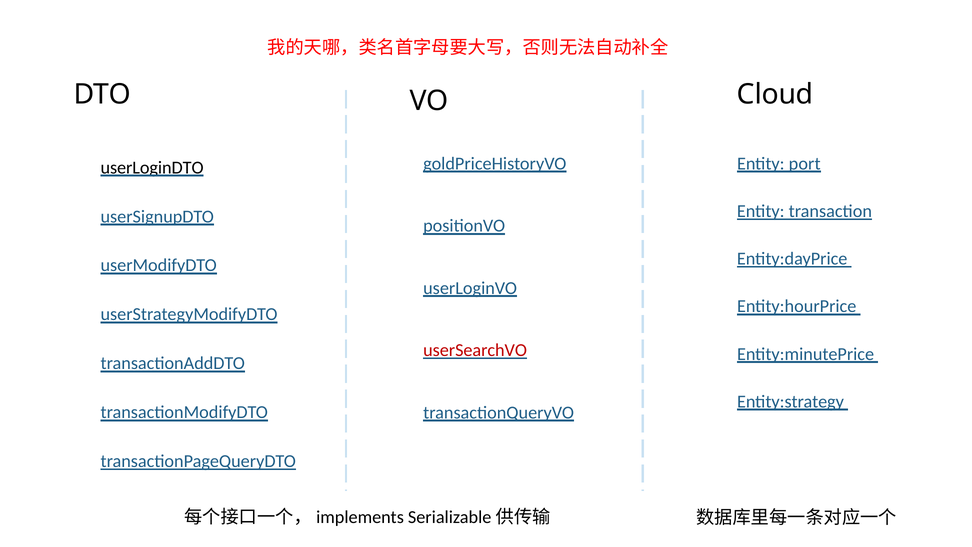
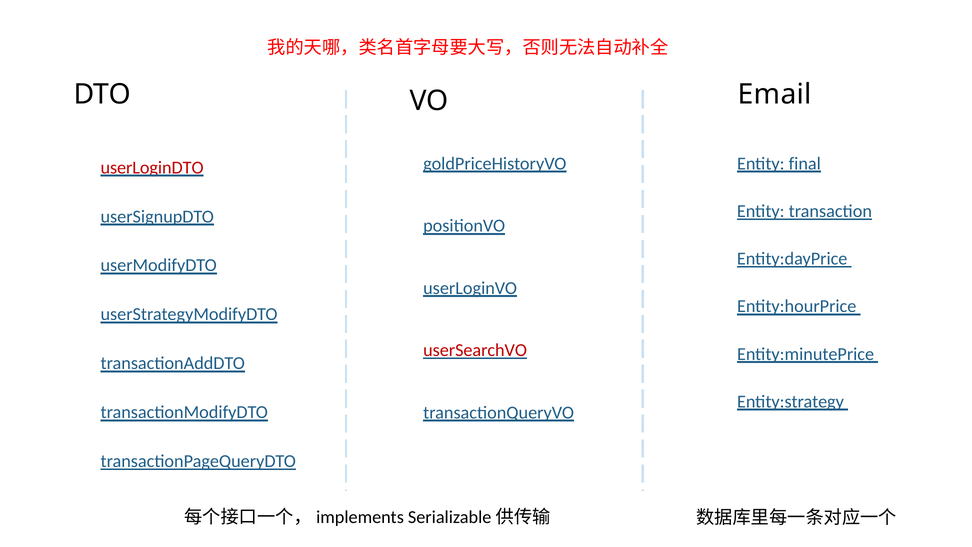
Cloud: Cloud -> Email (775, 94)
port: port -> final (805, 164)
userLoginDTO colour: black -> red (152, 167)
